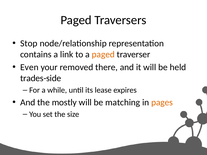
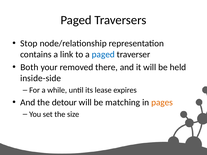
paged colour: orange -> blue (103, 54)
Even: Even -> Both (29, 67)
trades-side: trades-side -> inside-side (41, 78)
mostly: mostly -> detour (64, 103)
